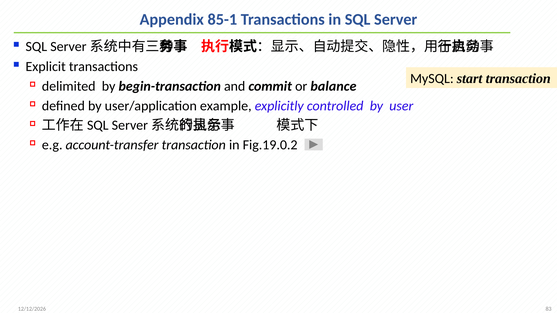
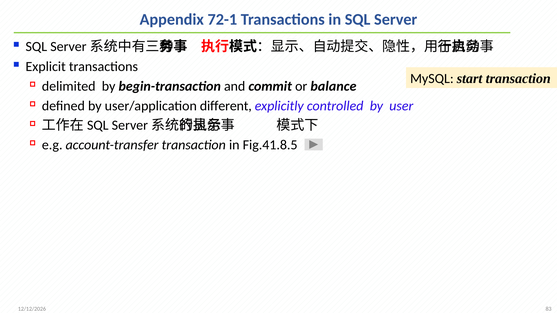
85-1: 85-1 -> 72-1 (222, 20)
example: example -> different (226, 106)
Fig.19.0.2: Fig.19.0.2 -> Fig.41.8.5 (270, 145)
